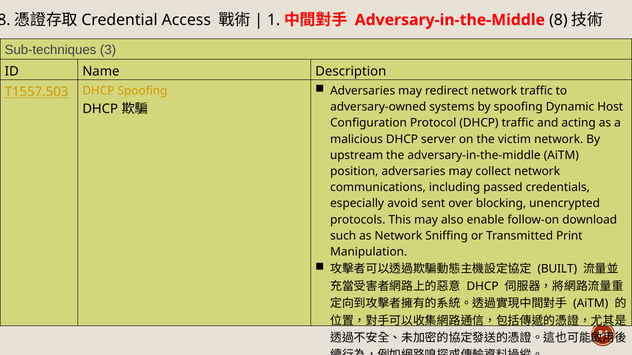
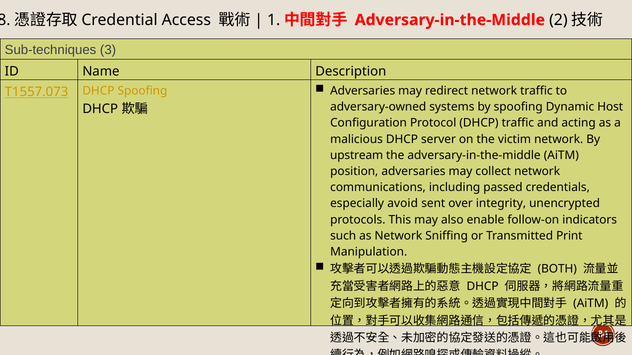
Adversary-in-the-Middle 8: 8 -> 2 (558, 20)
T1557.503: T1557.503 -> T1557.073 (37, 92)
blocking: blocking -> integrity (501, 204)
download: download -> indicators (590, 220)
BUILT: BUILT -> BOTH (557, 269)
